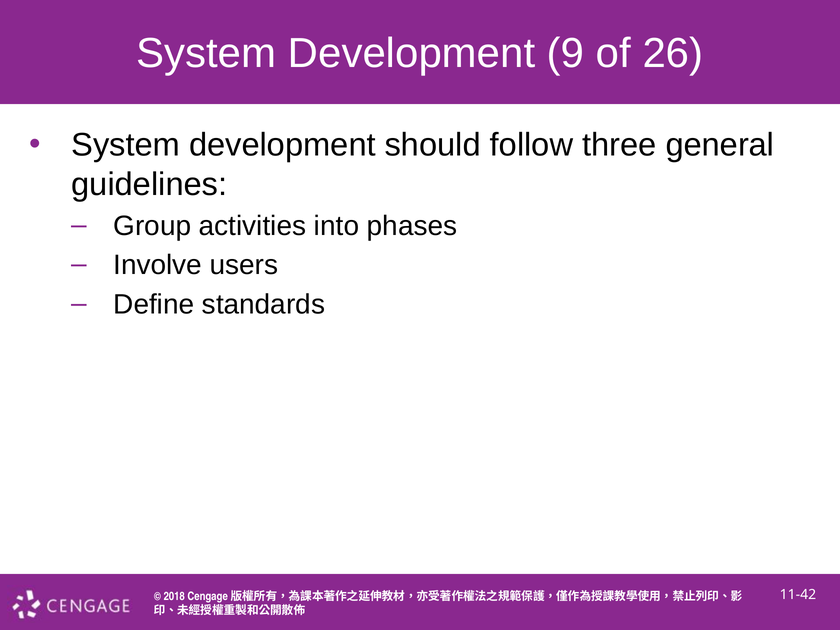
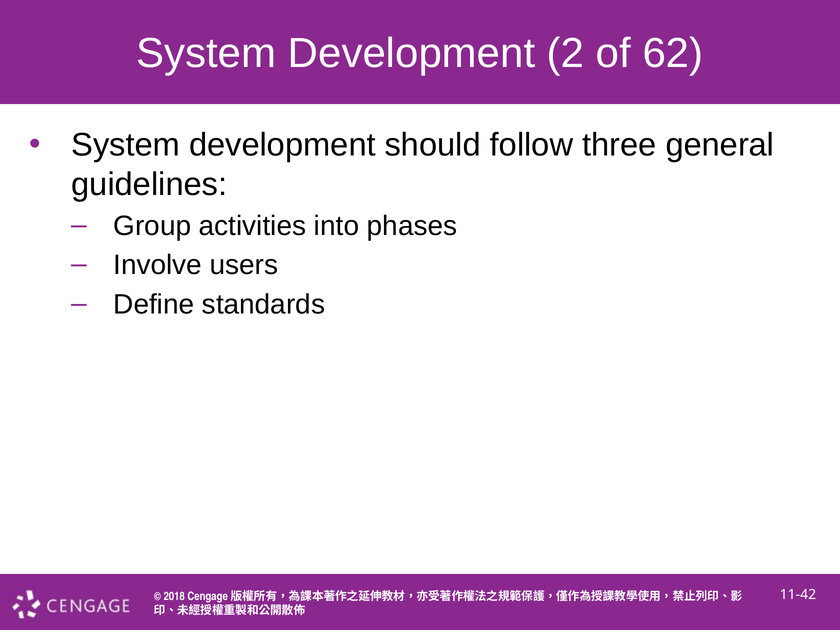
9: 9 -> 2 (566, 53)
26: 26 -> 62 (673, 53)
